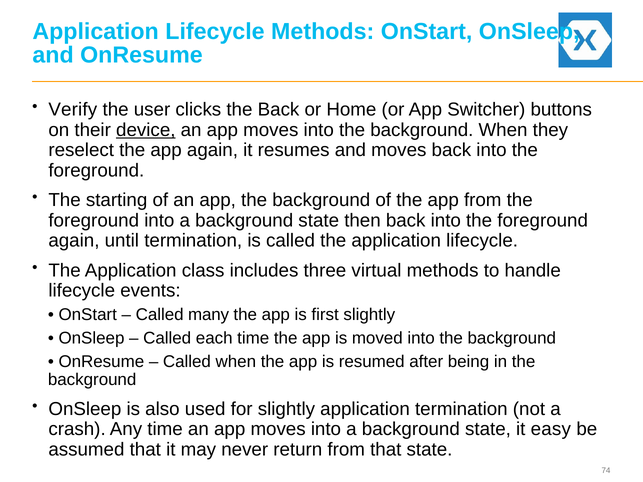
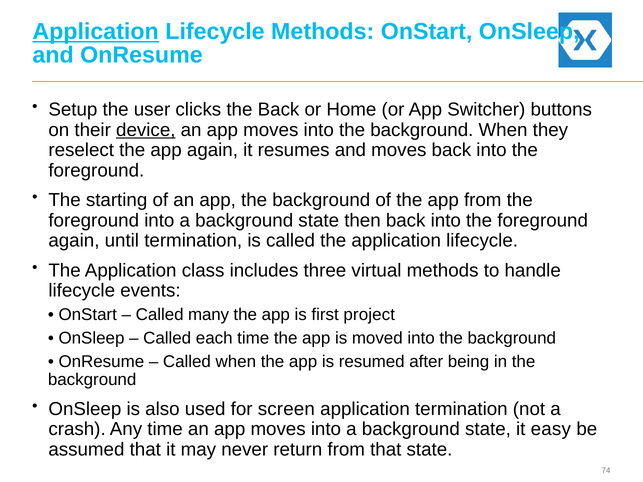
Application underline: none -> present (96, 32)
Verify: Verify -> Setup (73, 110)
first slightly: slightly -> project (369, 315)
for slightly: slightly -> screen (286, 409)
